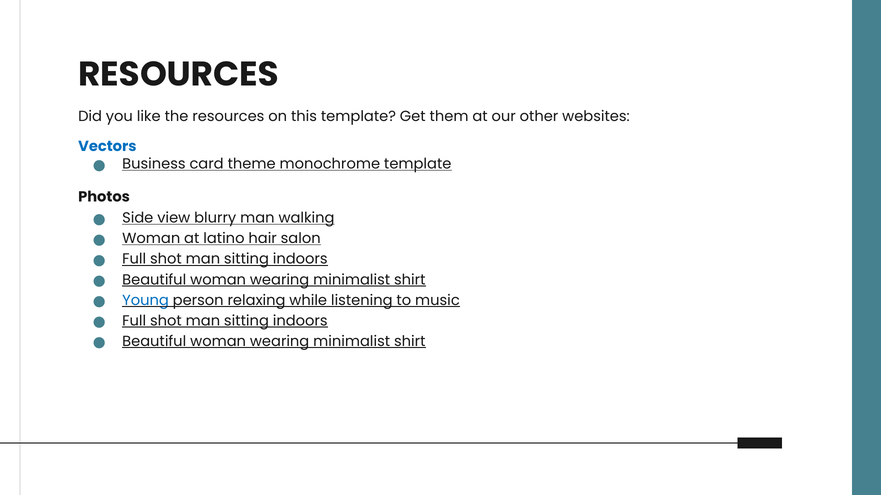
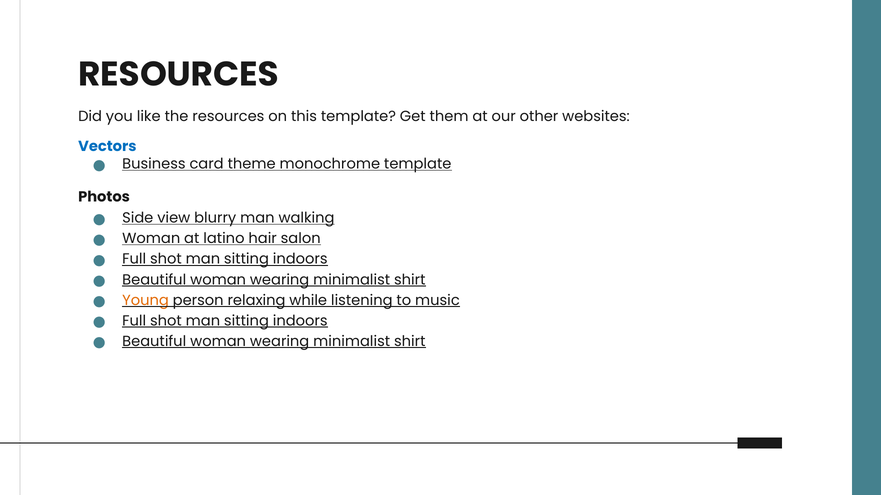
Young colour: blue -> orange (146, 301)
